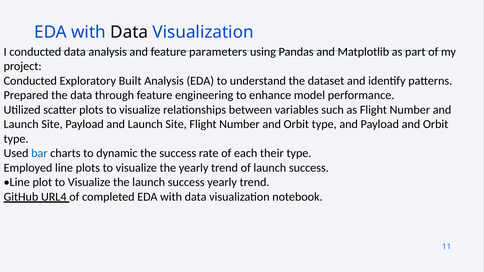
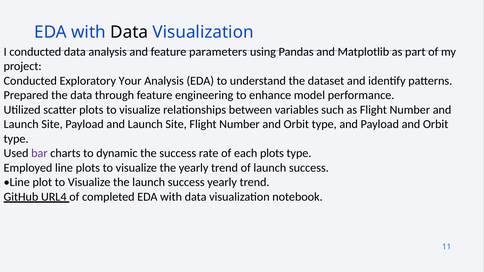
Built: Built -> Your (130, 81)
bar colour: blue -> purple (39, 153)
each their: their -> plots (272, 153)
